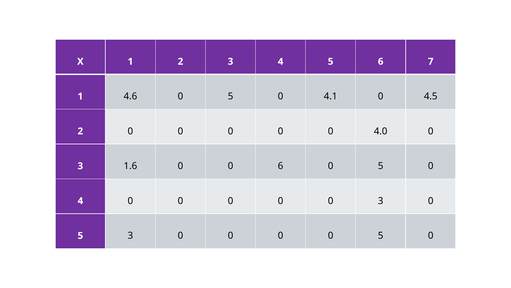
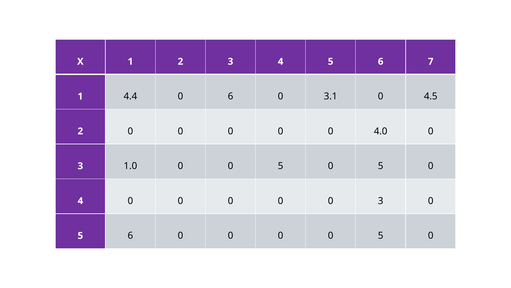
4.6: 4.6 -> 4.4 (130, 96)
5: 5 -> 6 (231, 96)
4.1: 4.1 -> 3.1 (331, 96)
1.6: 1.6 -> 1.0 (130, 166)
6: 6 -> 5 (281, 166)
3: 3 -> 6 (130, 235)
